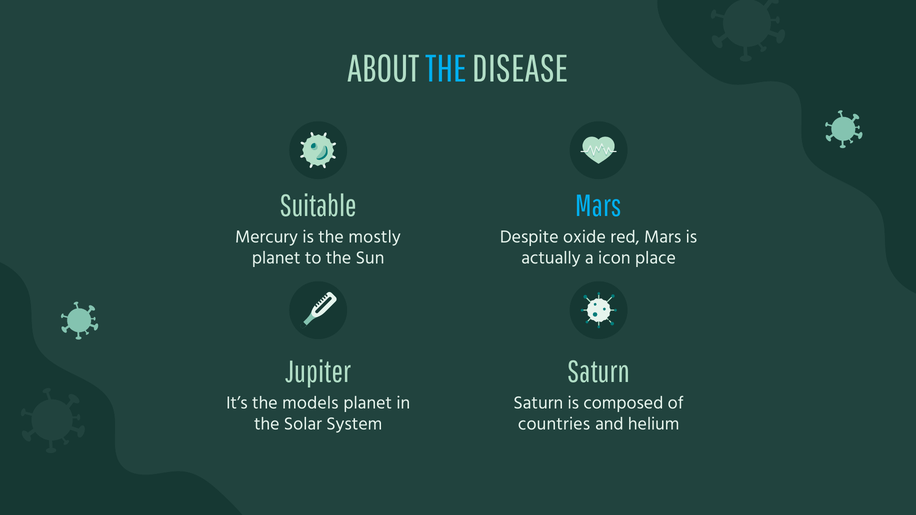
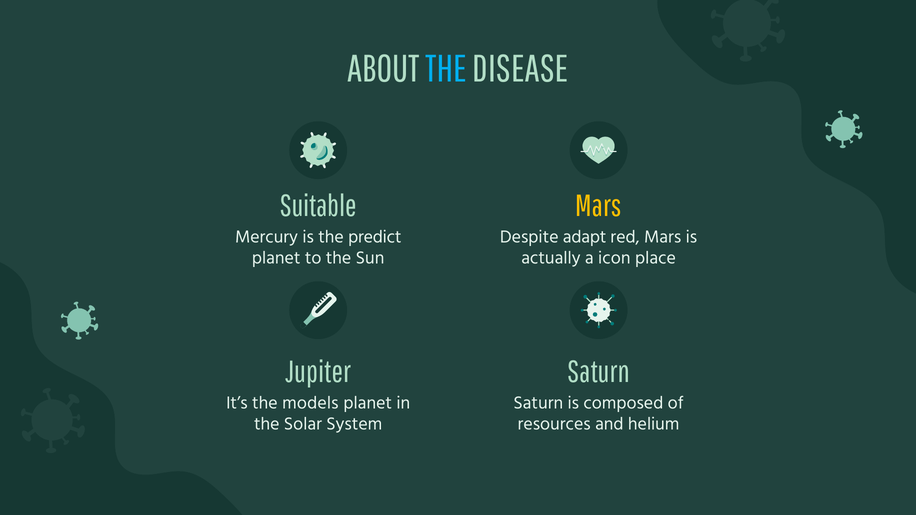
Mars colour: light blue -> yellow (599, 206)
mostly: mostly -> predict (375, 237)
oxide: oxide -> adapt (585, 237)
countries: countries -> resources (554, 424)
